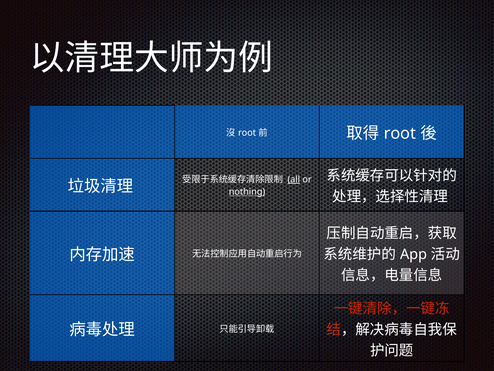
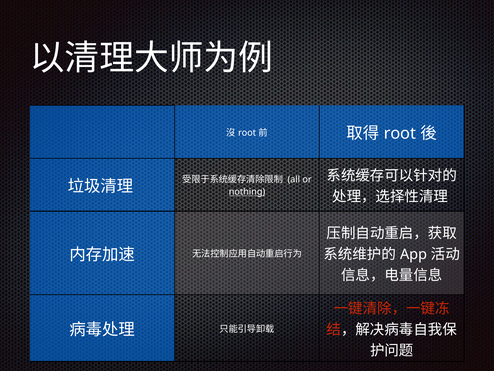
all underline: present -> none (294, 179)
